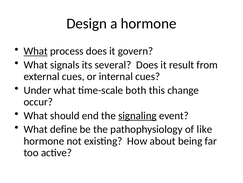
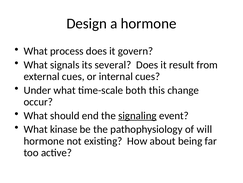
What underline: present -> none (36, 51)
define: define -> kinase (64, 129)
like: like -> will (204, 129)
